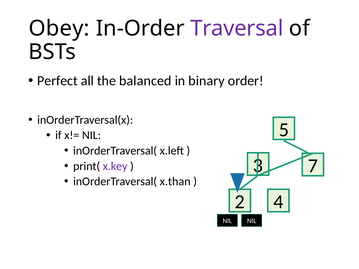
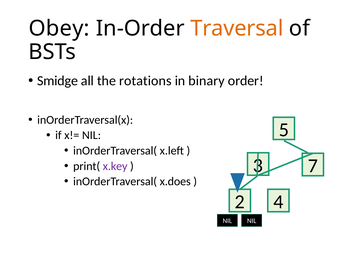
Traversal colour: purple -> orange (237, 28)
Perfect: Perfect -> Smidge (58, 81)
balanced: balanced -> rotations (145, 81)
x.than: x.than -> x.does (175, 182)
